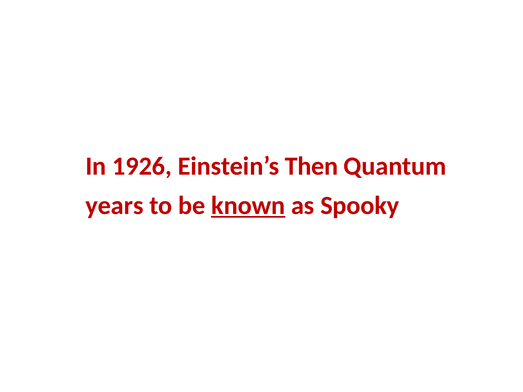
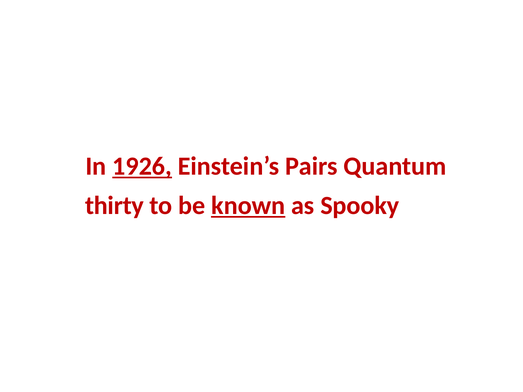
1926 underline: none -> present (142, 166)
Then: Then -> Pairs (311, 166)
years: years -> thirty (115, 206)
